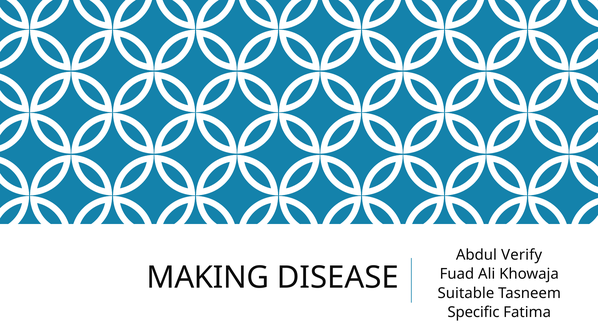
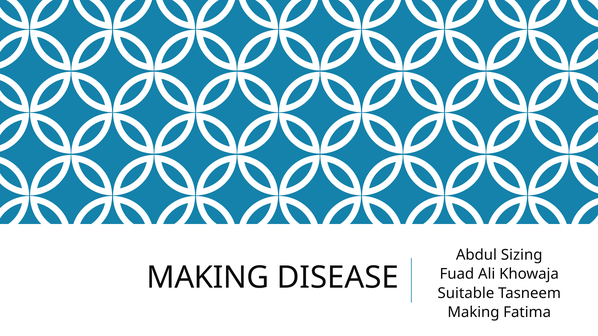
Verify: Verify -> Sizing (522, 255)
Specific: Specific -> Making (473, 313)
